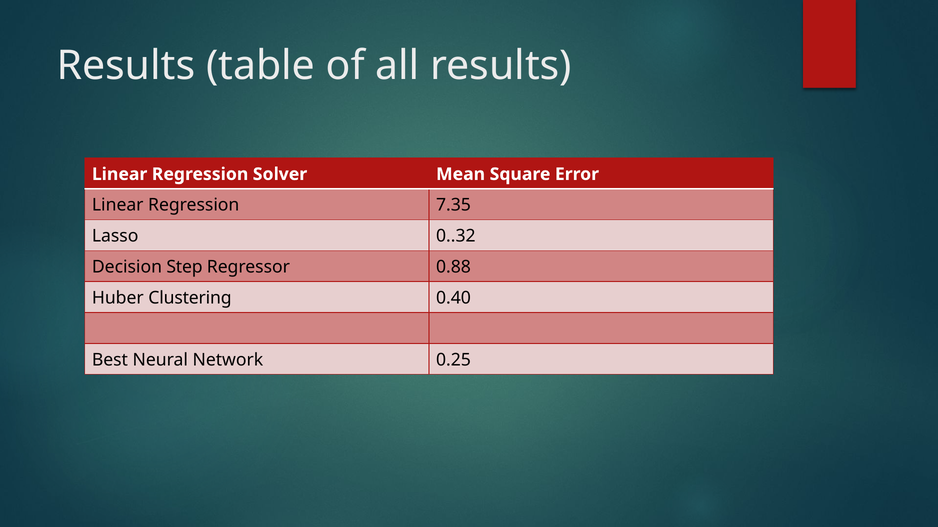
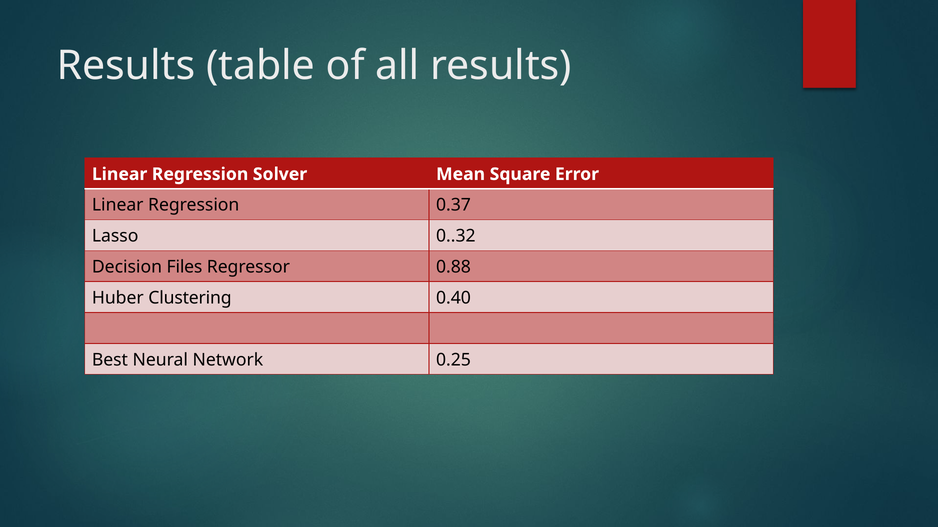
7.35: 7.35 -> 0.37 (453, 205)
Step: Step -> Files (184, 267)
